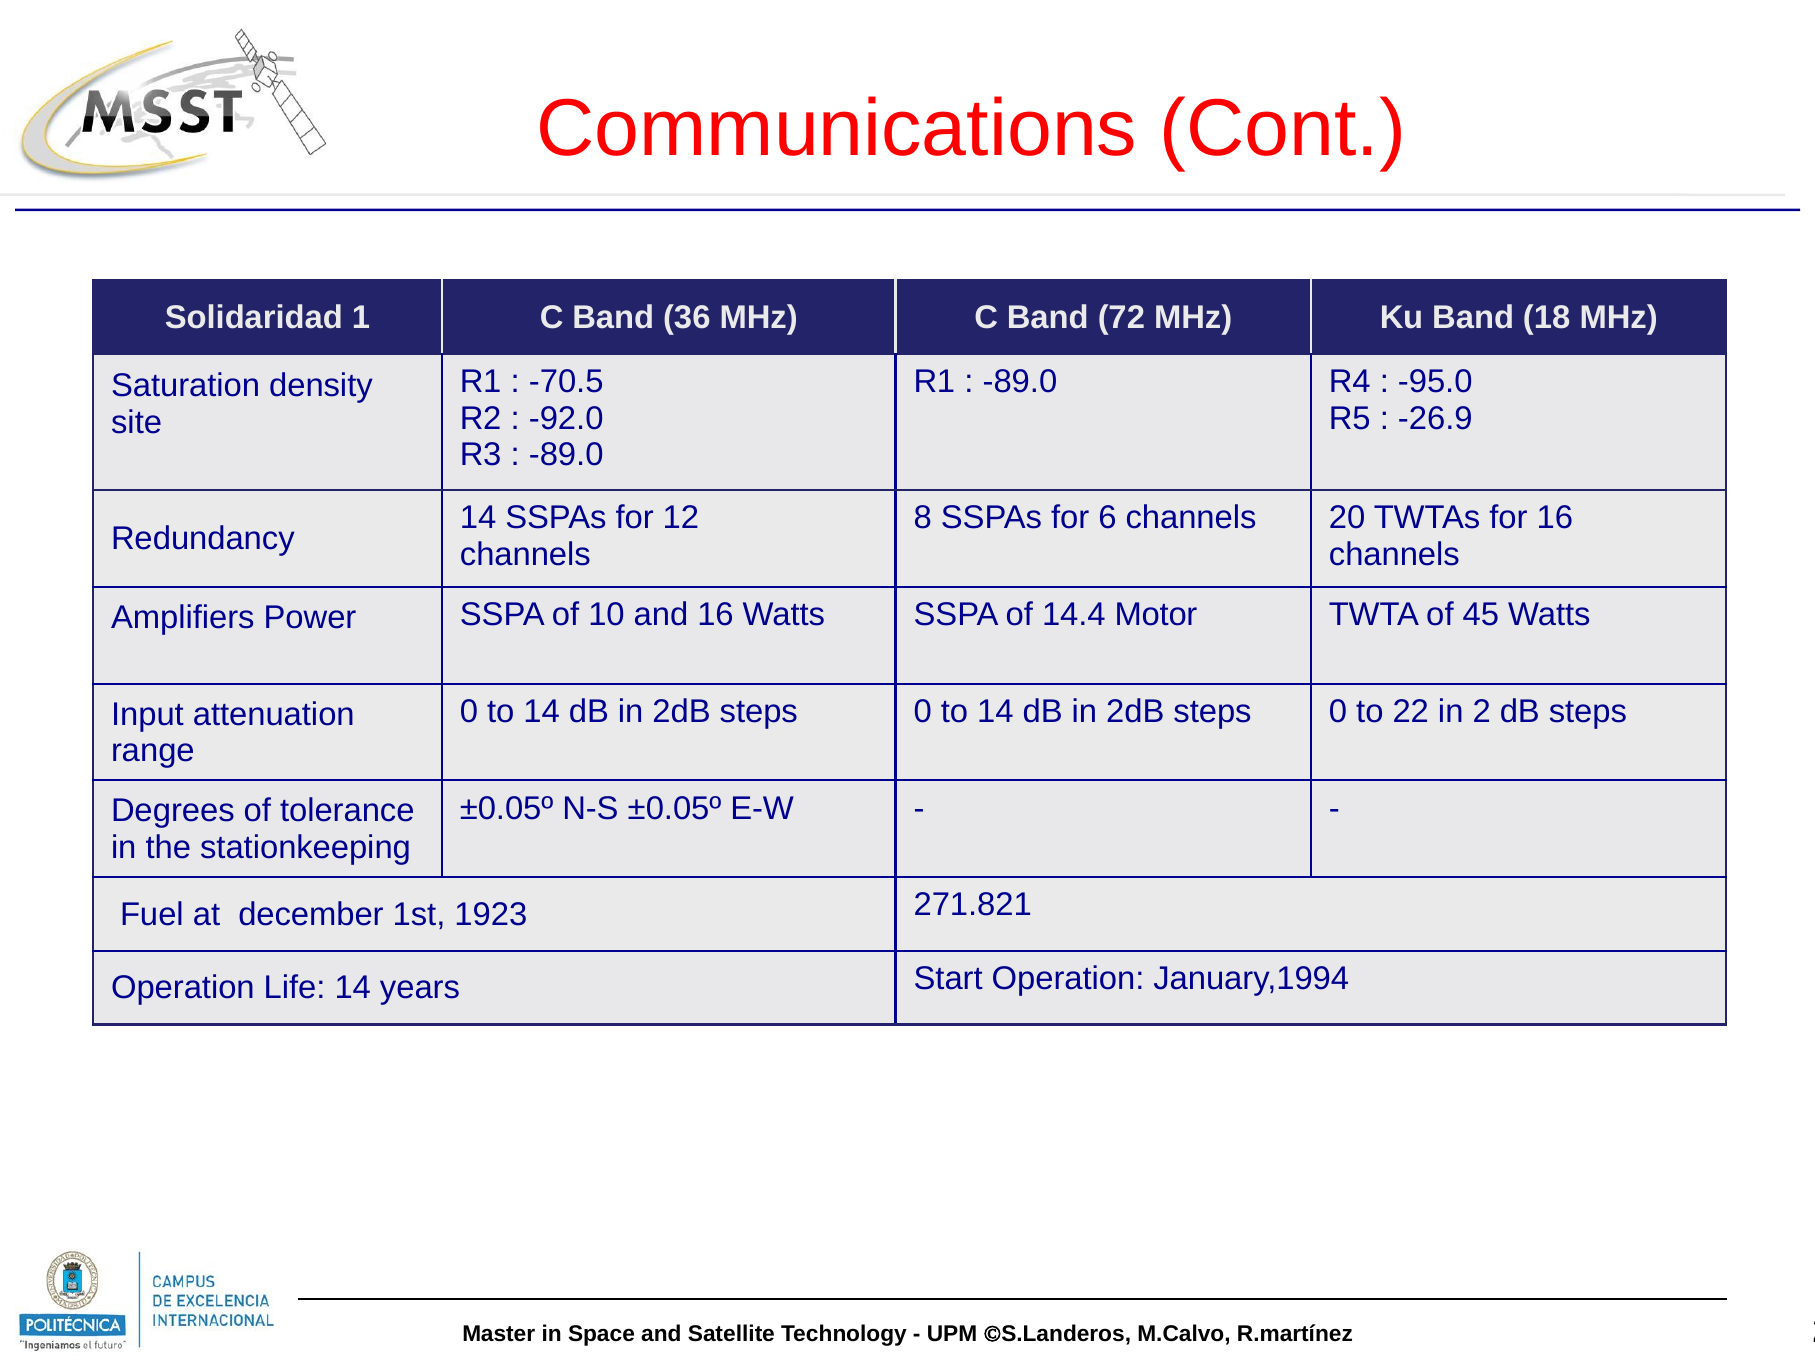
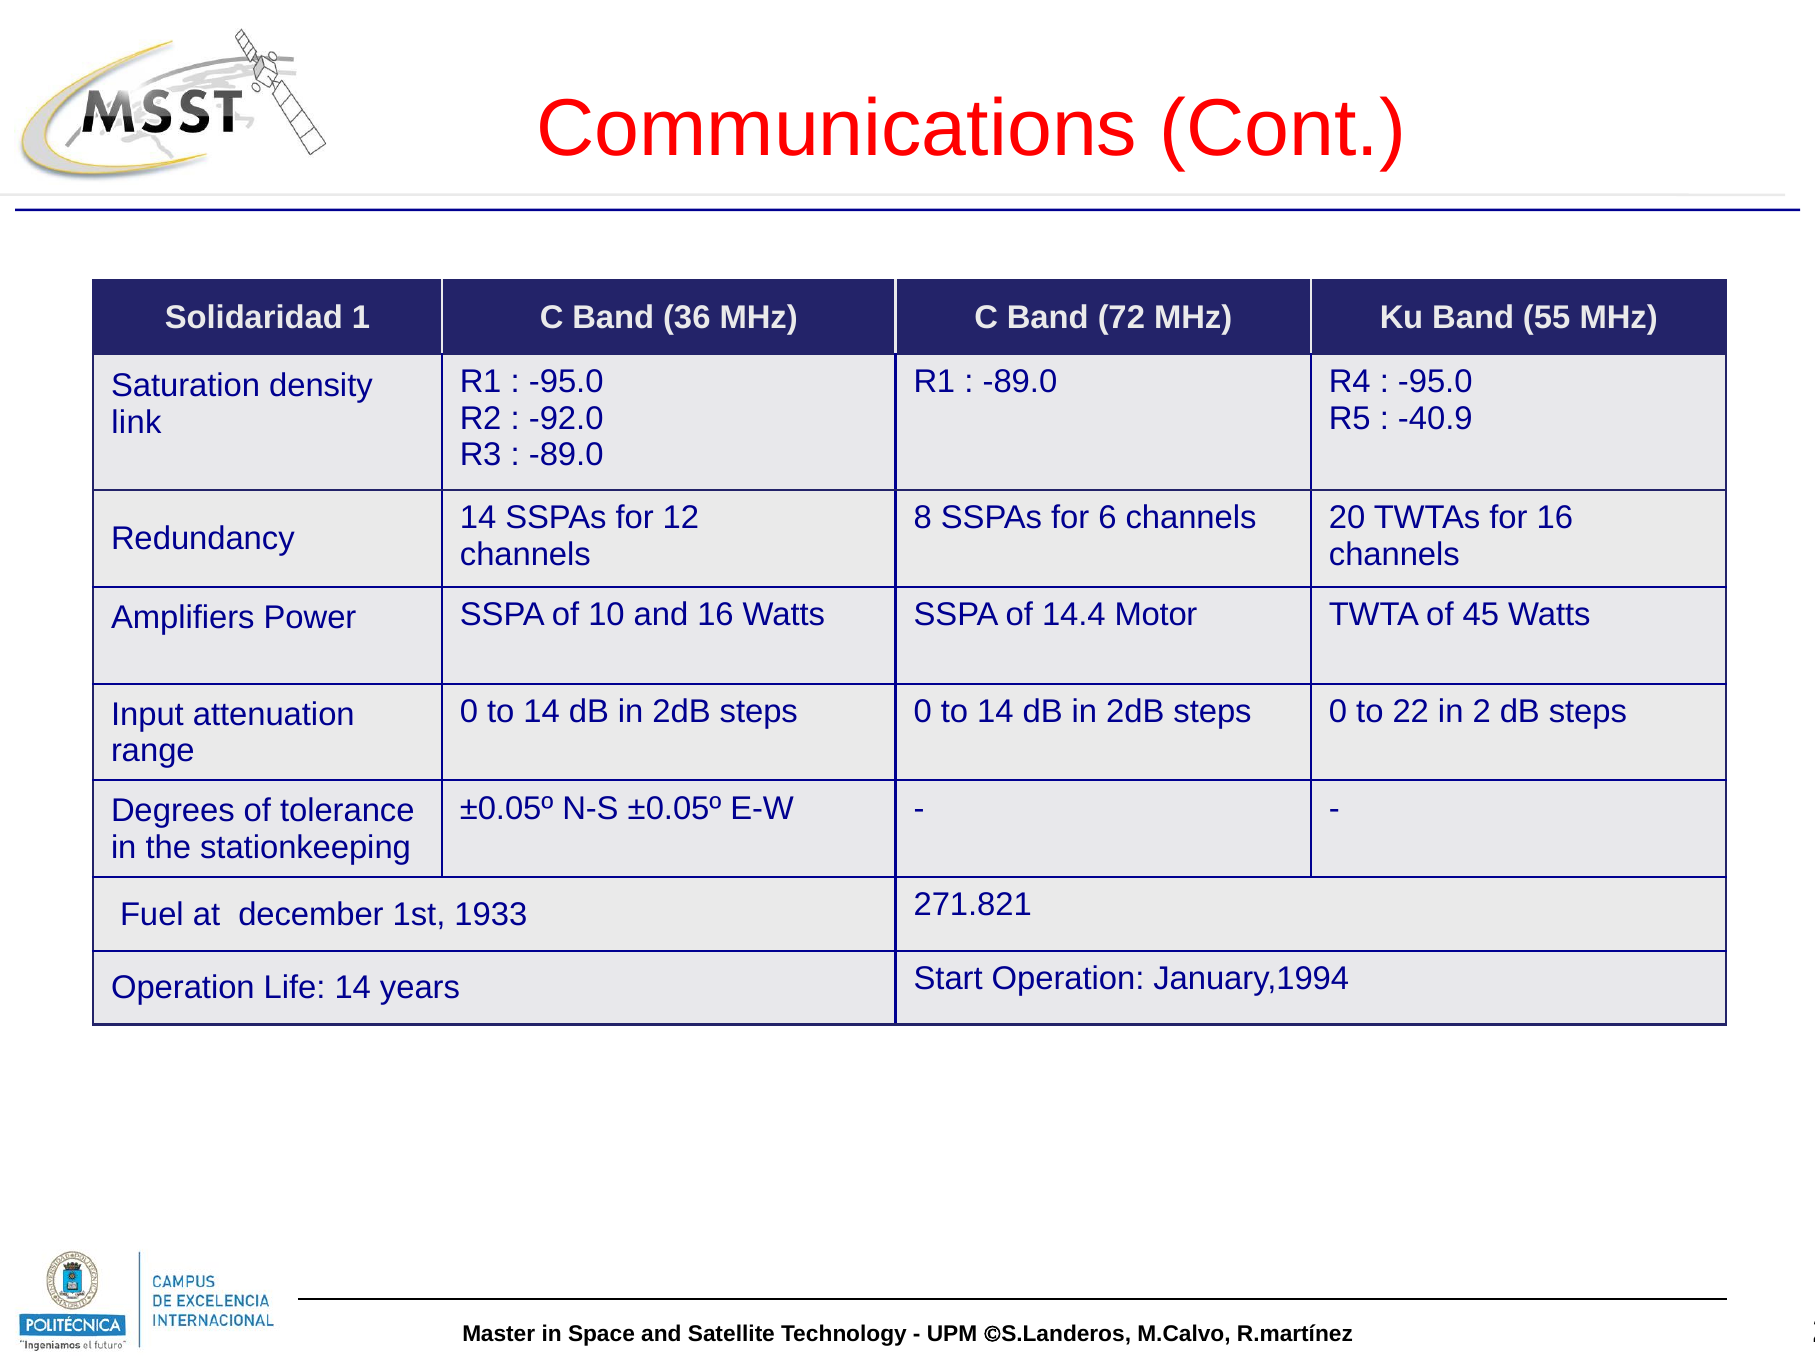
18: 18 -> 55 (1547, 318)
-70.5: -70.5 -> -95.0 (566, 382)
-26.9: -26.9 -> -40.9 (1435, 419)
site: site -> link (136, 423)
1923: 1923 -> 1933 (491, 915)
